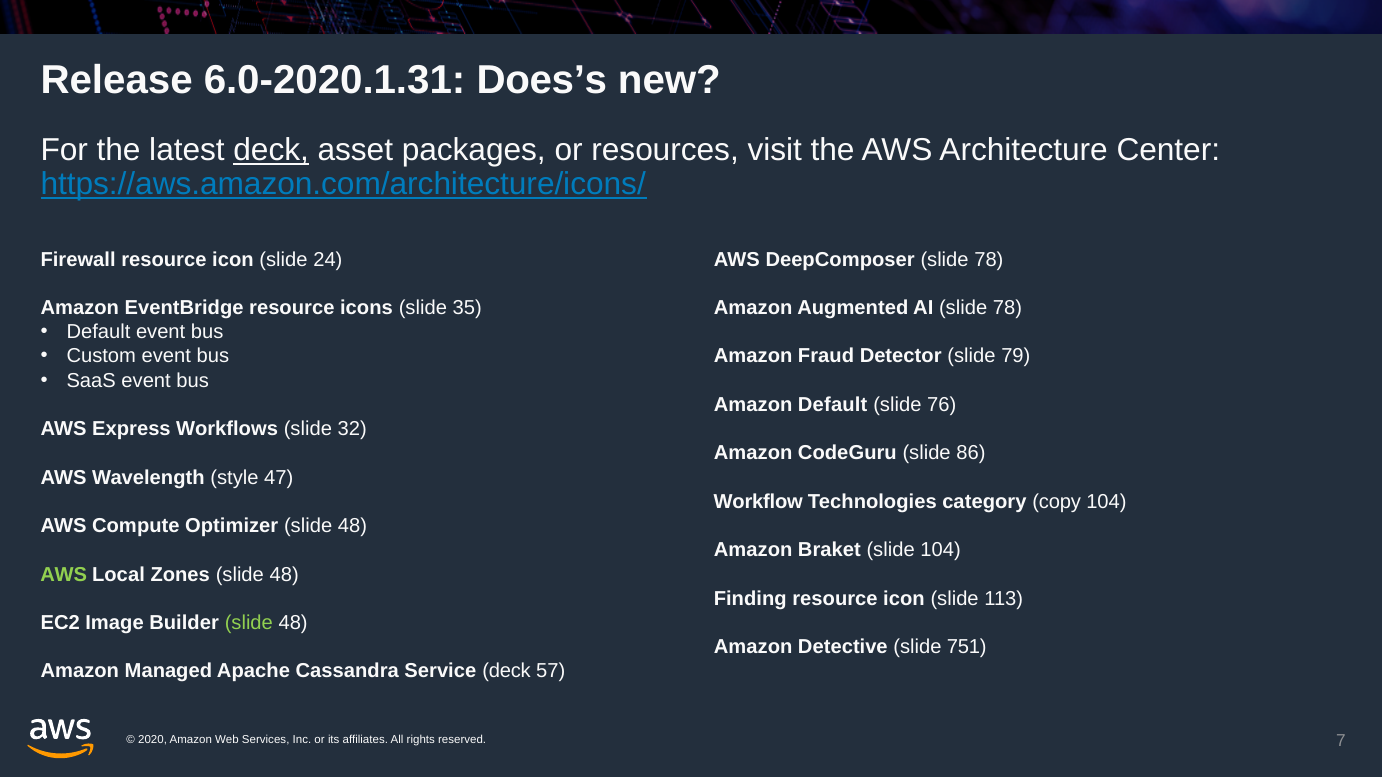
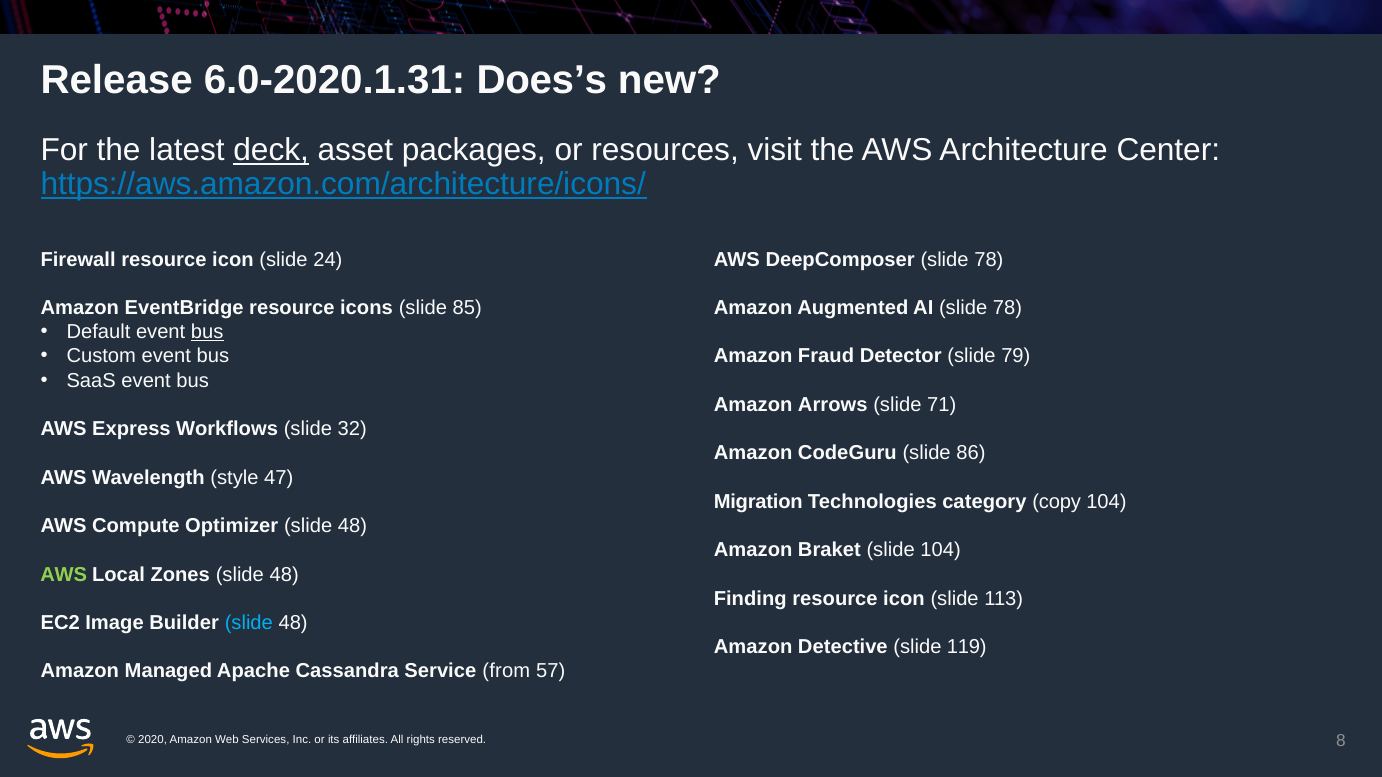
35: 35 -> 85 (467, 308)
bus underline: none -> present (207, 332)
Amazon Default: Default -> Arrows (833, 405)
76: 76 -> 71 (942, 405)
Workflow: Workflow -> Migration (758, 502)
slide colour: light green -> light blue (249, 623)
751: 751 -> 119 (967, 647)
Service deck: deck -> from (506, 672)
7: 7 -> 8 (1341, 741)
